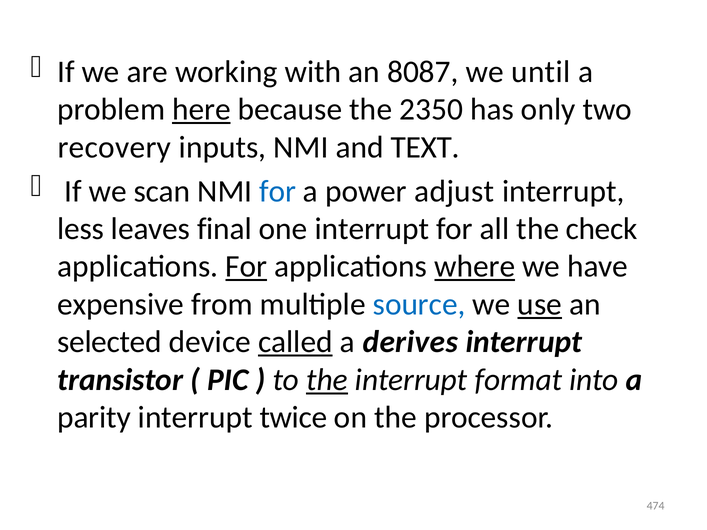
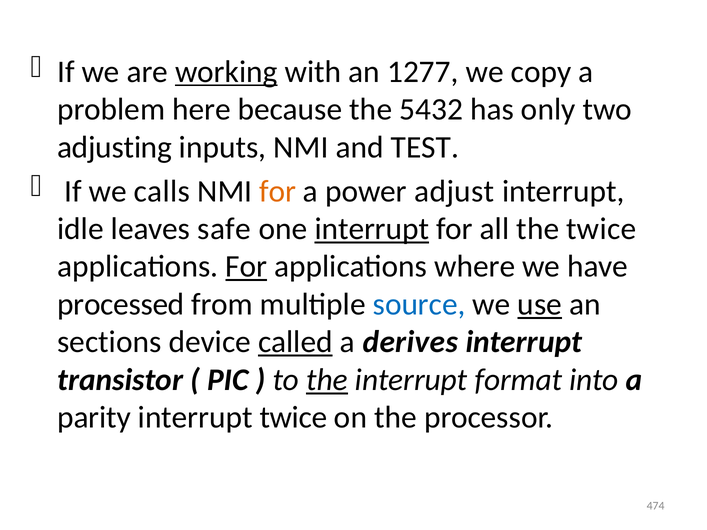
working underline: none -> present (226, 72)
8087: 8087 -> 1277 (423, 72)
until: until -> copy (541, 72)
here underline: present -> none (201, 109)
2350: 2350 -> 5432 (431, 109)
recovery: recovery -> adjusting (115, 147)
TEXT: TEXT -> TEST (425, 147)
scan: scan -> calls (162, 191)
for colour: blue -> orange (278, 191)
less: less -> idle (80, 229)
final: final -> safe (224, 229)
interrupt underline: none -> present (372, 229)
the check: check -> twice (601, 229)
where underline: present -> none (475, 267)
expensive: expensive -> processed (121, 304)
selected: selected -> sections (109, 342)
